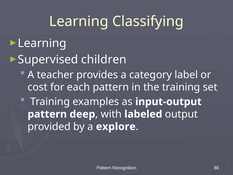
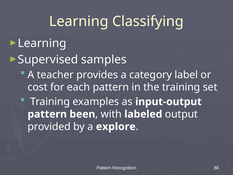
children: children -> samples (104, 59)
deep: deep -> been (82, 114)
